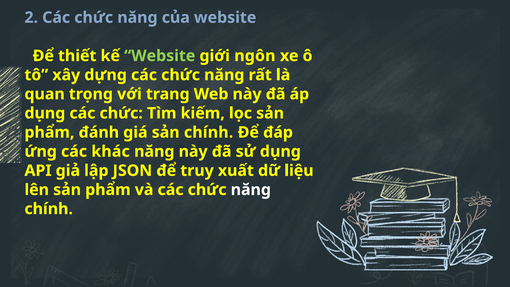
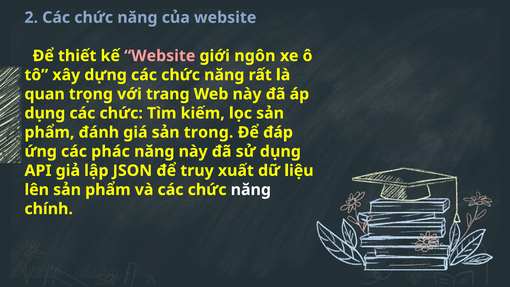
Website colour: light green -> pink (160, 56)
sản chính: chính -> trong (209, 132)
khác: khác -> phác (111, 151)
